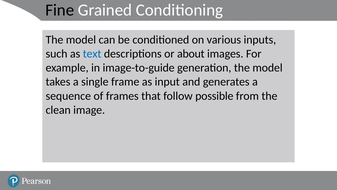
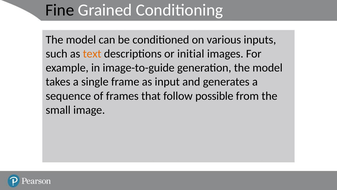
text colour: blue -> orange (92, 54)
about: about -> initial (191, 54)
clean: clean -> small (58, 110)
